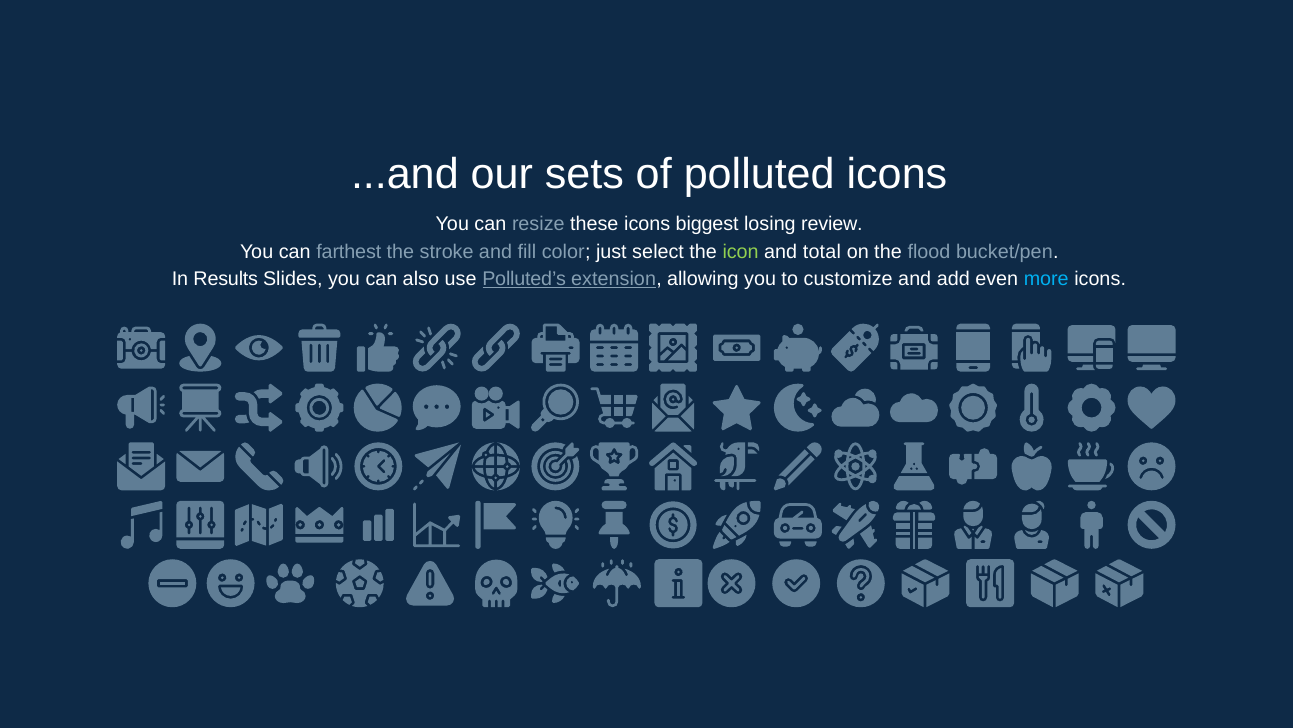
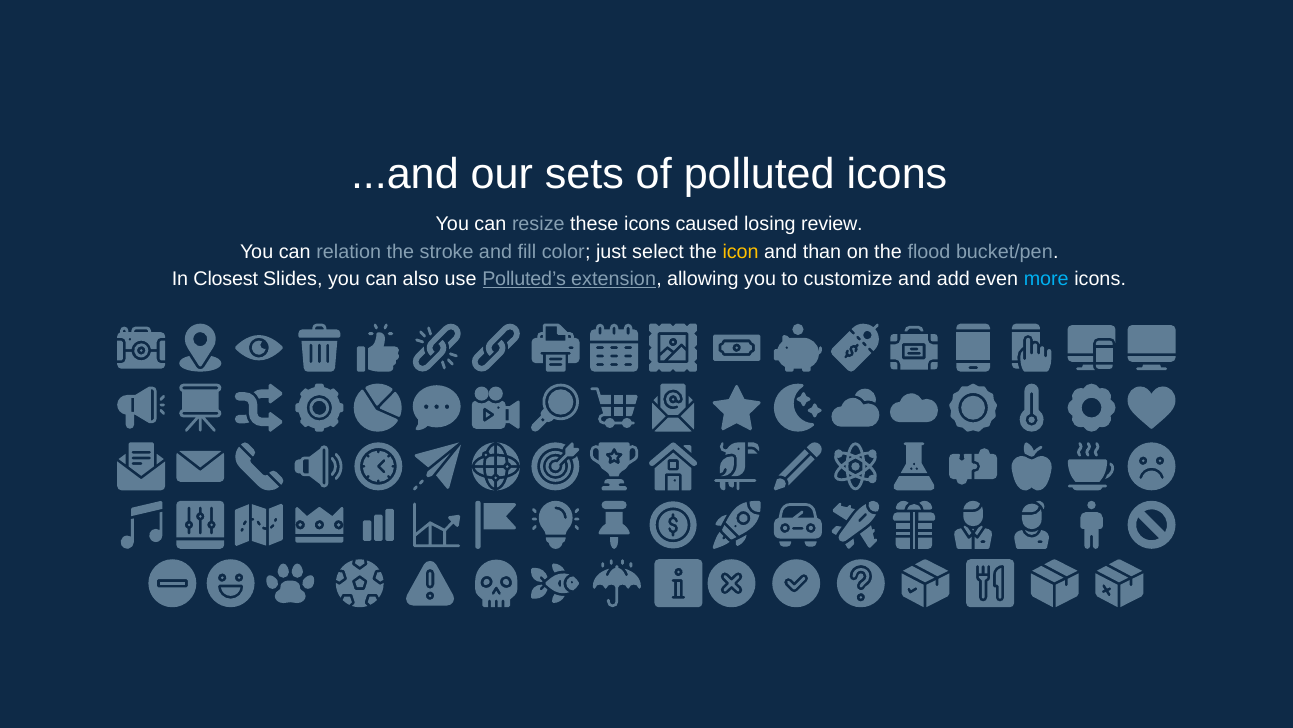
biggest: biggest -> caused (707, 224)
farthest: farthest -> relation (349, 251)
icon colour: light green -> yellow (741, 251)
total: total -> than (822, 251)
Results: Results -> Closest (226, 279)
